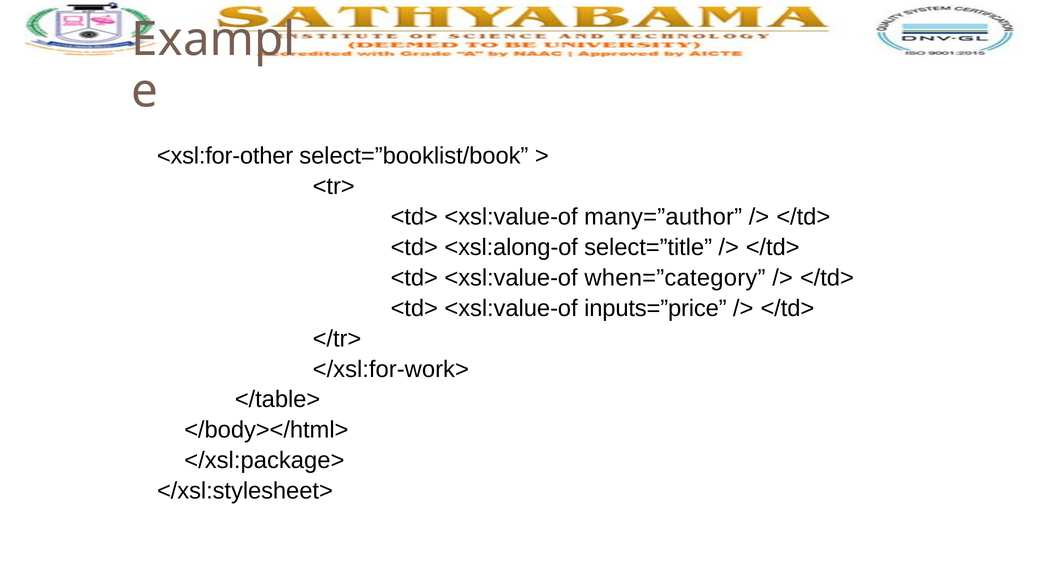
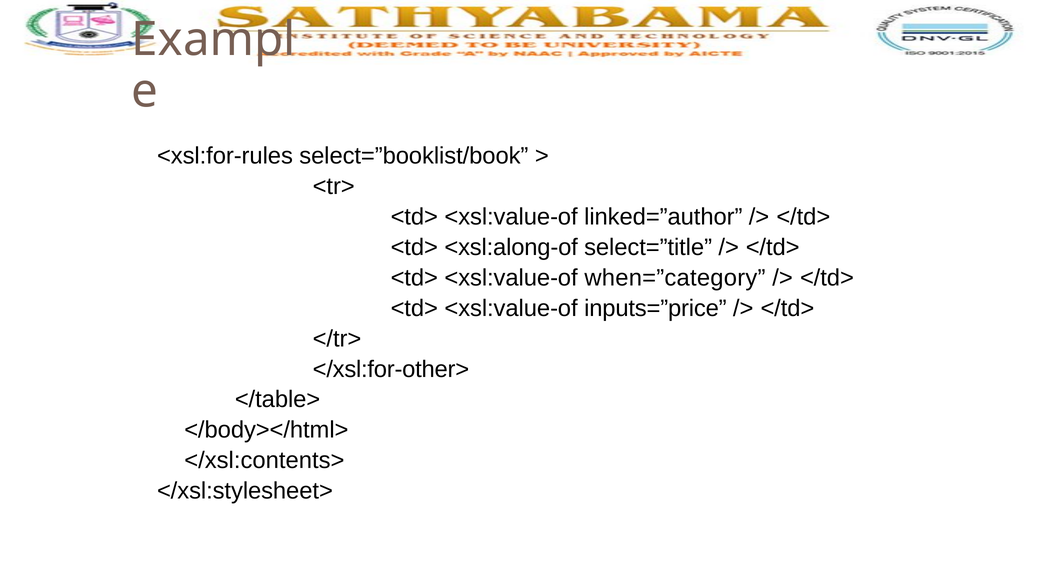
<xsl:for-other: <xsl:for-other -> <xsl:for-rules (225, 156)
many=”author: many=”author -> linked=”author (663, 217)
</xsl:for-work>: </xsl:for-work> -> </xsl:for-other> (391, 369)
</xsl:package>: </xsl:package> -> </xsl:contents> (264, 460)
